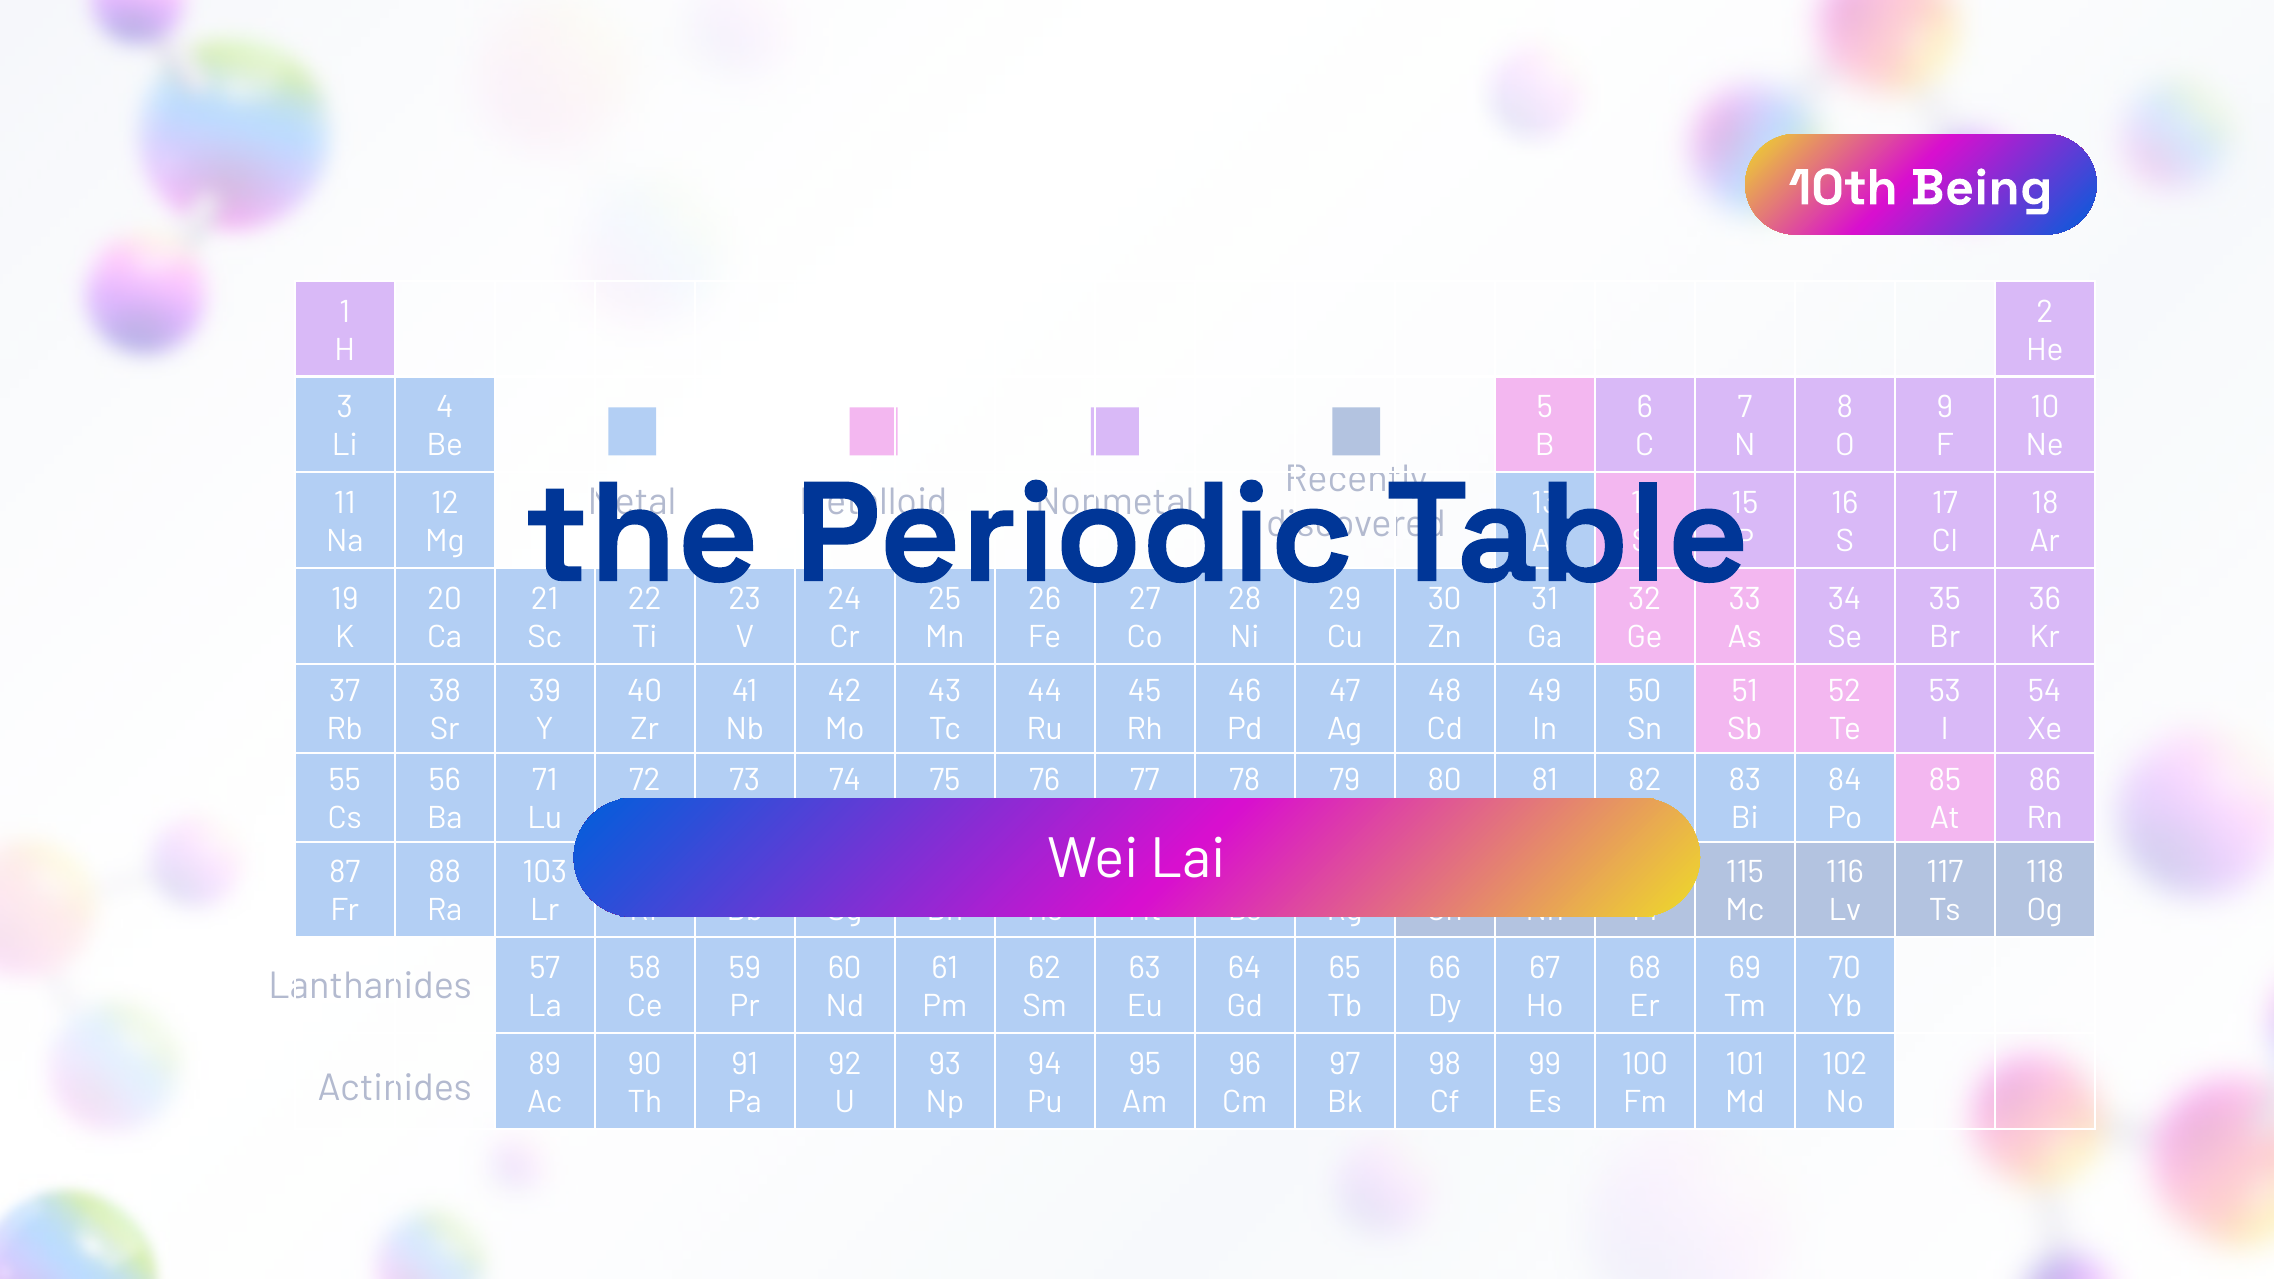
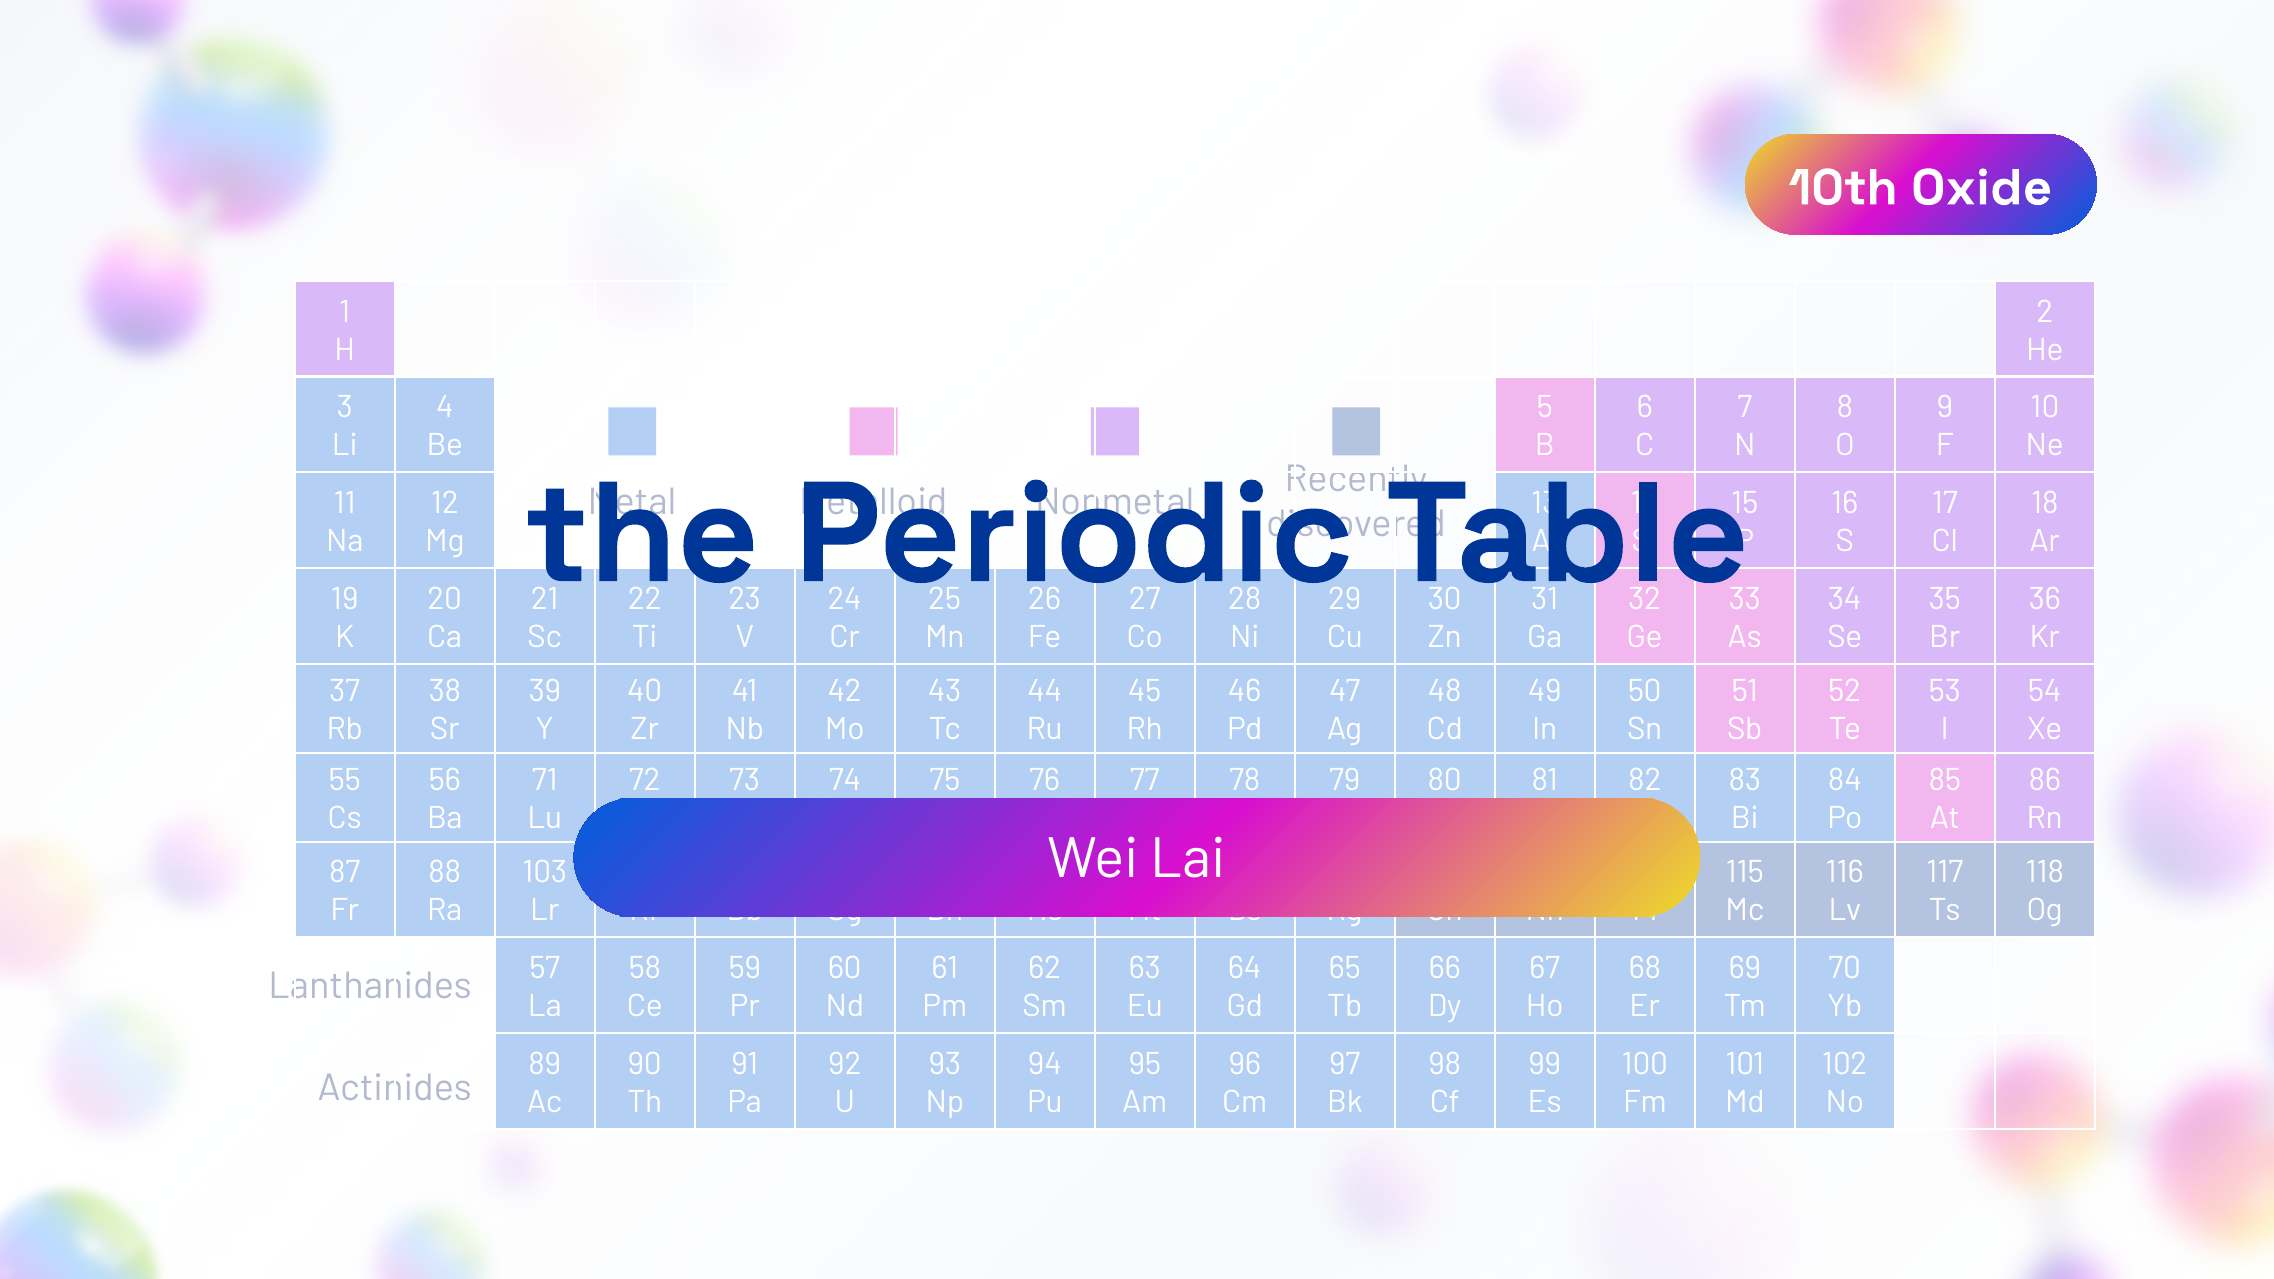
Being: Being -> Oxide (1982, 188)
